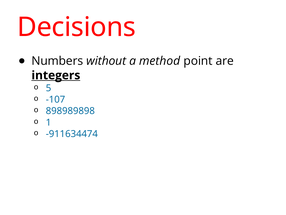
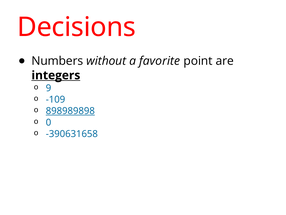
method: method -> favorite (160, 61)
5: 5 -> 9 (48, 88)
-107: -107 -> -109 (55, 99)
898989898 underline: none -> present (70, 111)
1: 1 -> 0 (48, 122)
-911634474: -911634474 -> -390631658 (72, 134)
